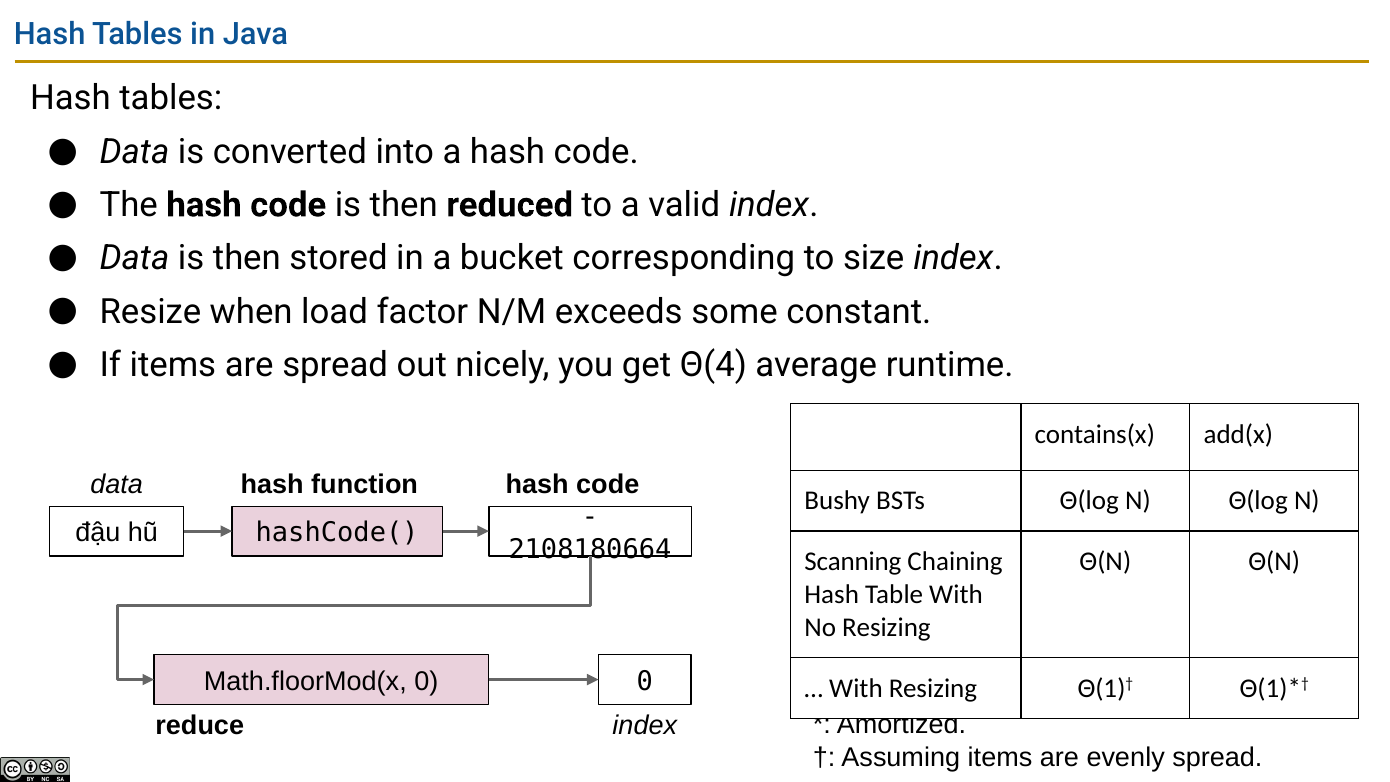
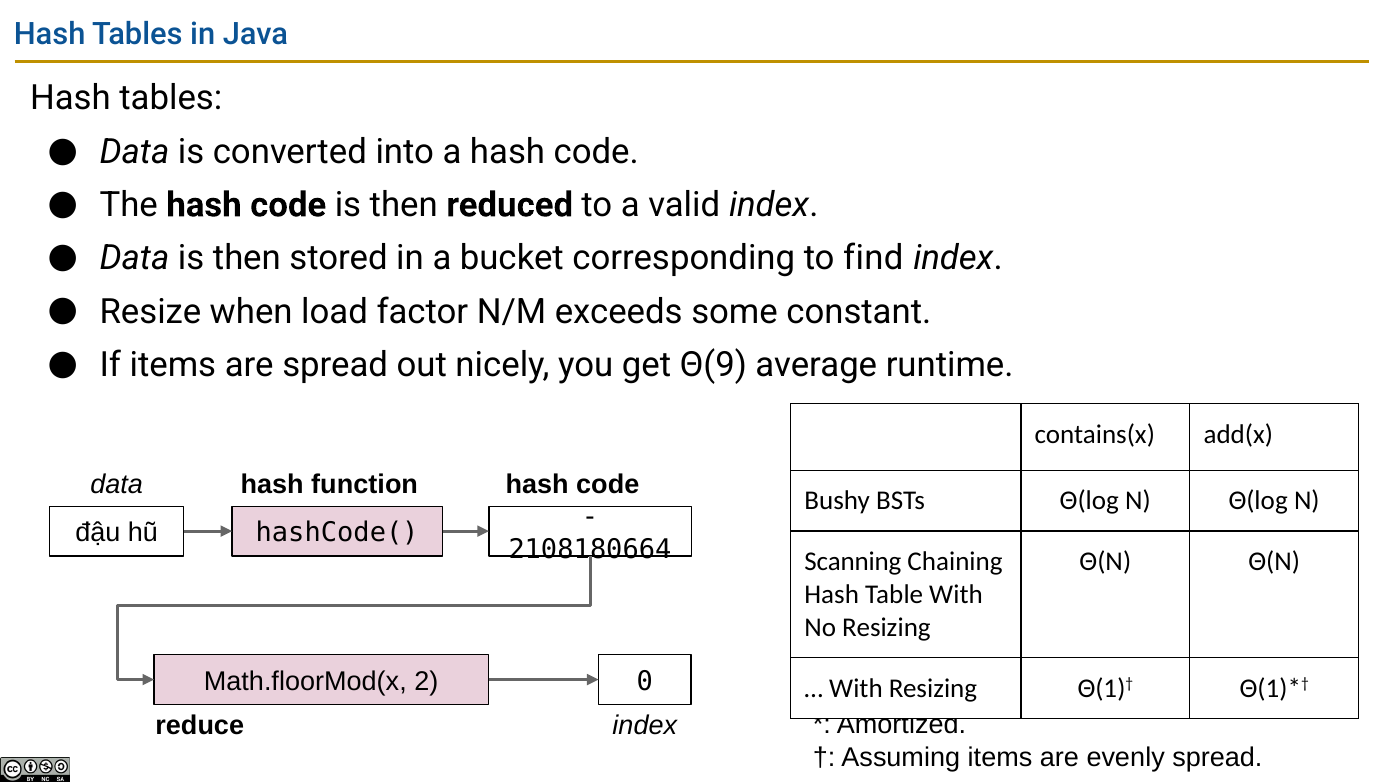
size: size -> find (873, 258)
Θ(4: Θ(4 -> Θ(9 (713, 365)
Math.floorMod(x 0: 0 -> 2 (426, 681)
